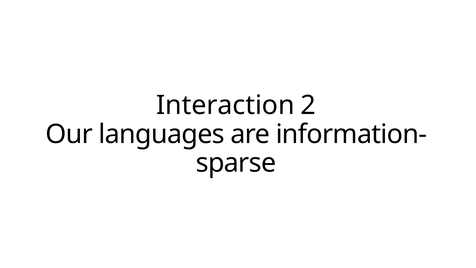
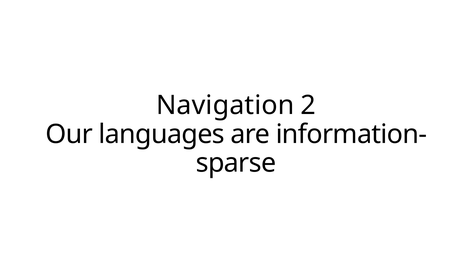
Interaction: Interaction -> Navigation (225, 105)
